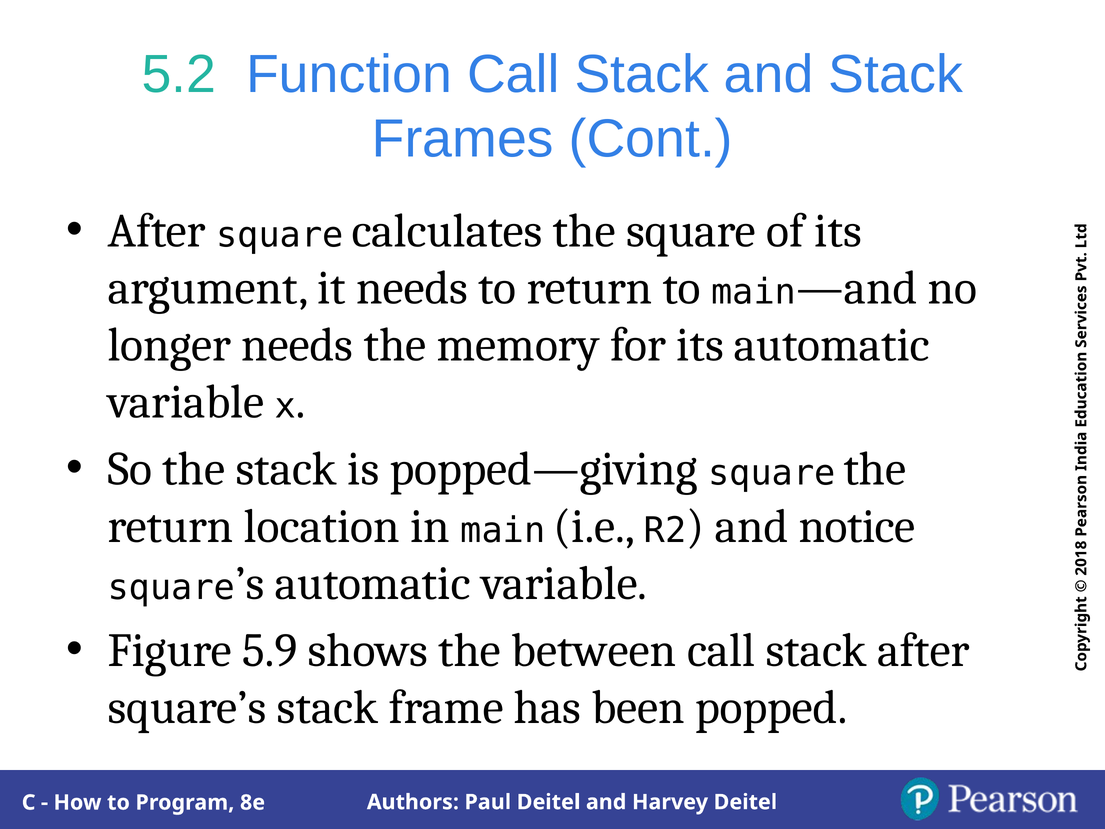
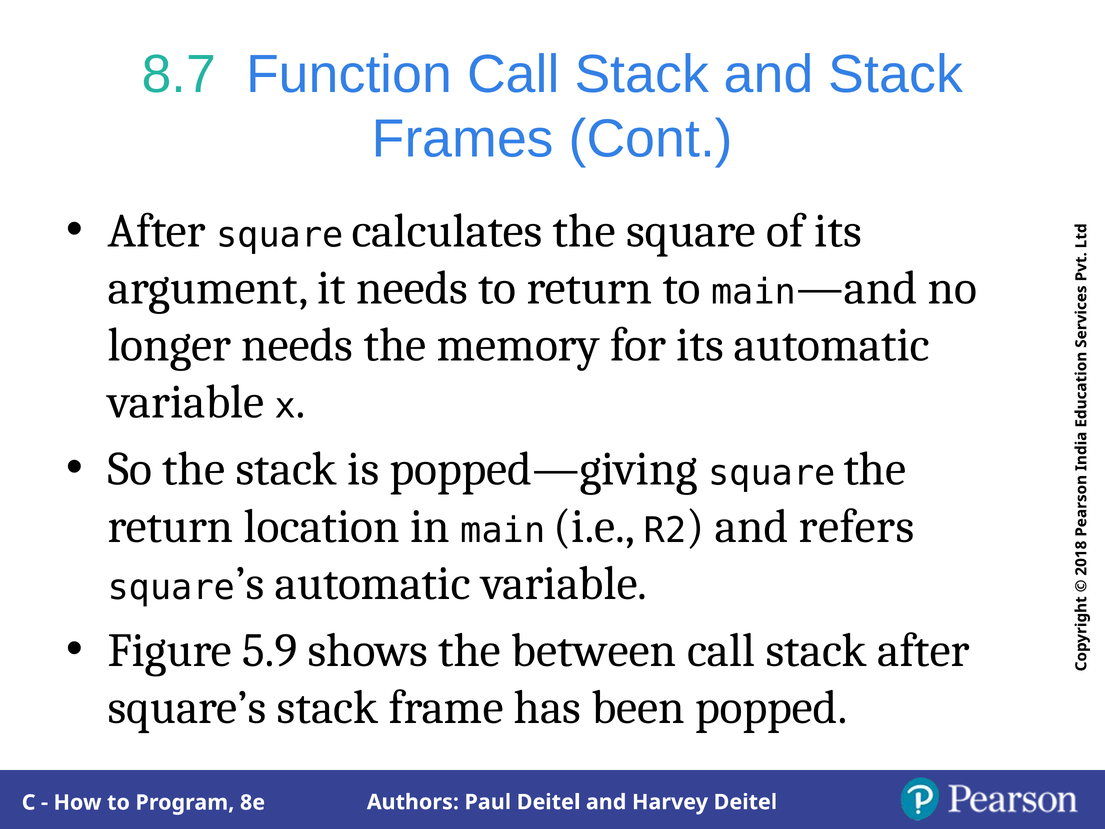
5.2: 5.2 -> 8.7 (179, 75)
notice: notice -> refers (857, 526)
